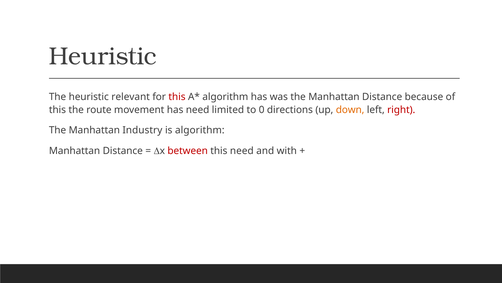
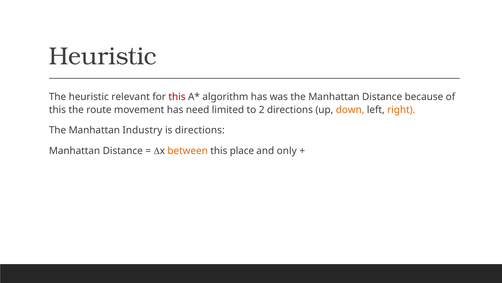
0: 0 -> 2 (262, 110)
right colour: red -> orange (401, 110)
is algorithm: algorithm -> directions (200, 130)
between colour: red -> orange (188, 150)
this need: need -> place (242, 150)
with: with -> only (287, 150)
